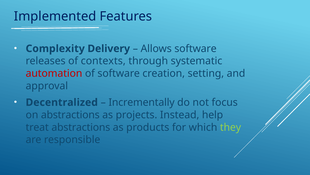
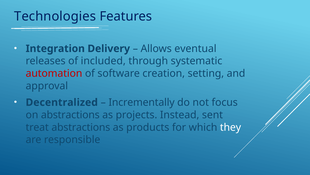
Implemented: Implemented -> Technologies (55, 16)
Complexity: Complexity -> Integration (55, 48)
Allows software: software -> eventual (195, 48)
contexts: contexts -> included (103, 61)
help: help -> sent (212, 114)
they colour: light green -> white (231, 127)
